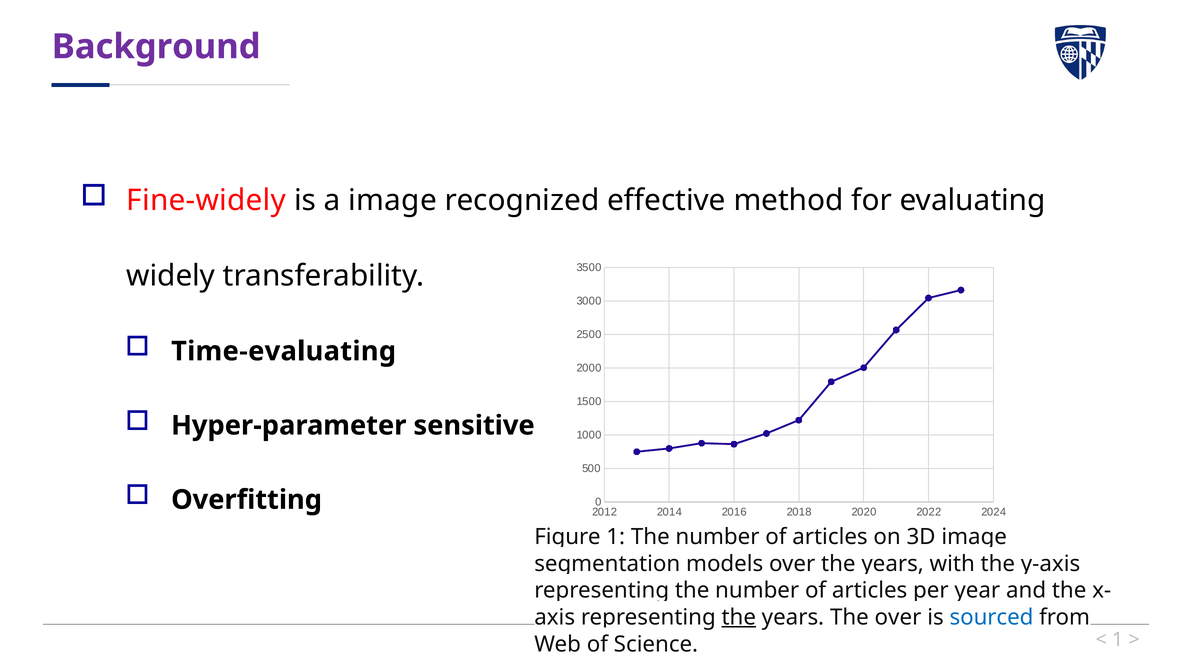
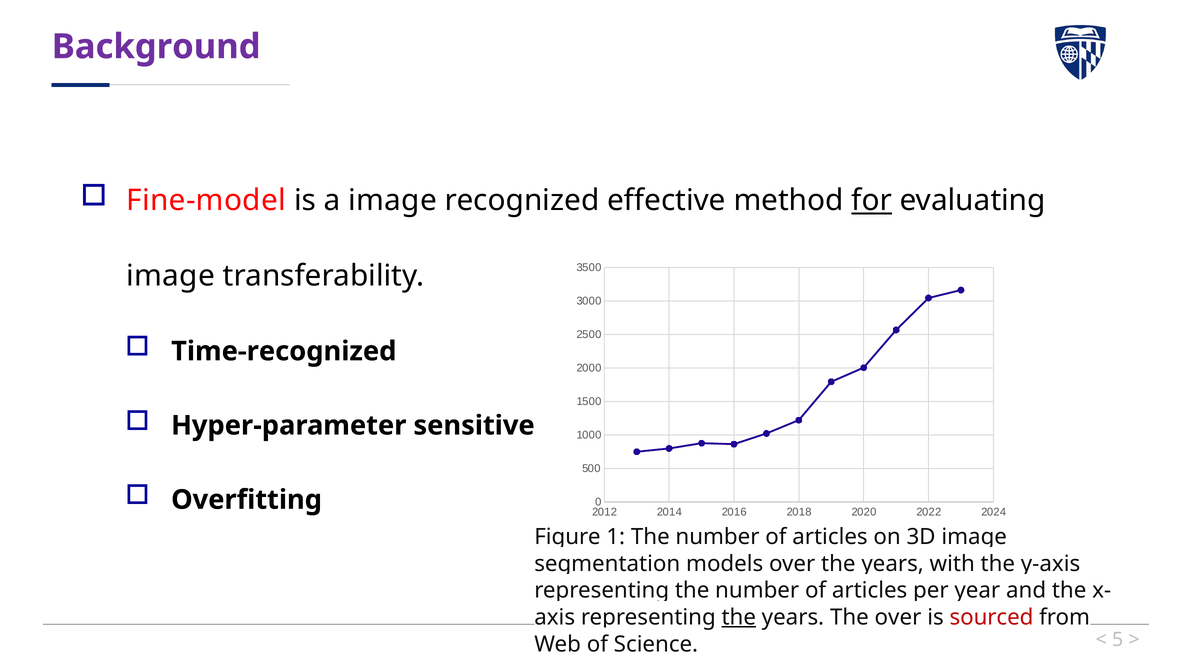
Fine-widely: Fine-widely -> Fine-model (206, 200)
for underline: none -> present (872, 200)
widely: widely -> image (171, 276)
Time-evaluating: Time-evaluating -> Time-recognized (284, 351)
sourced colour: blue -> red (991, 617)
1: 1 -> 5 (1118, 639)
